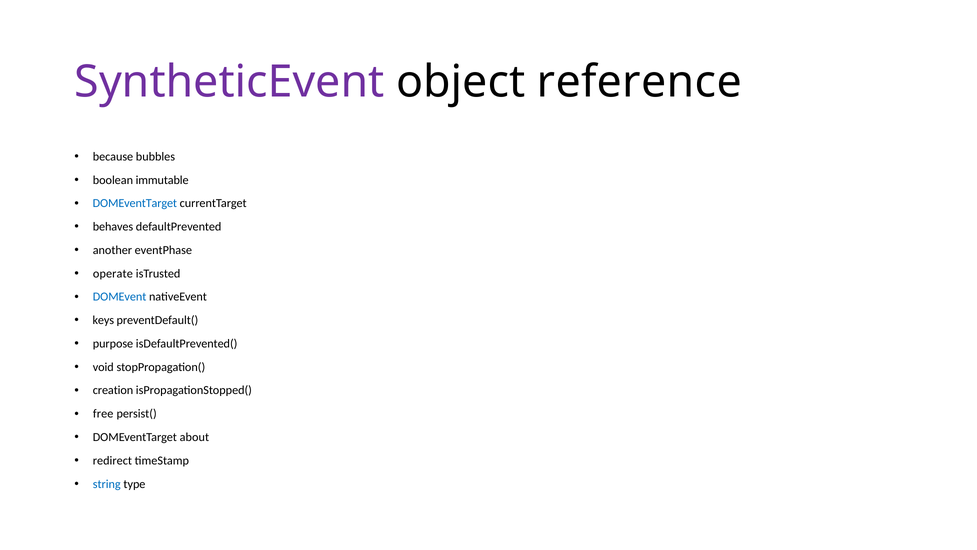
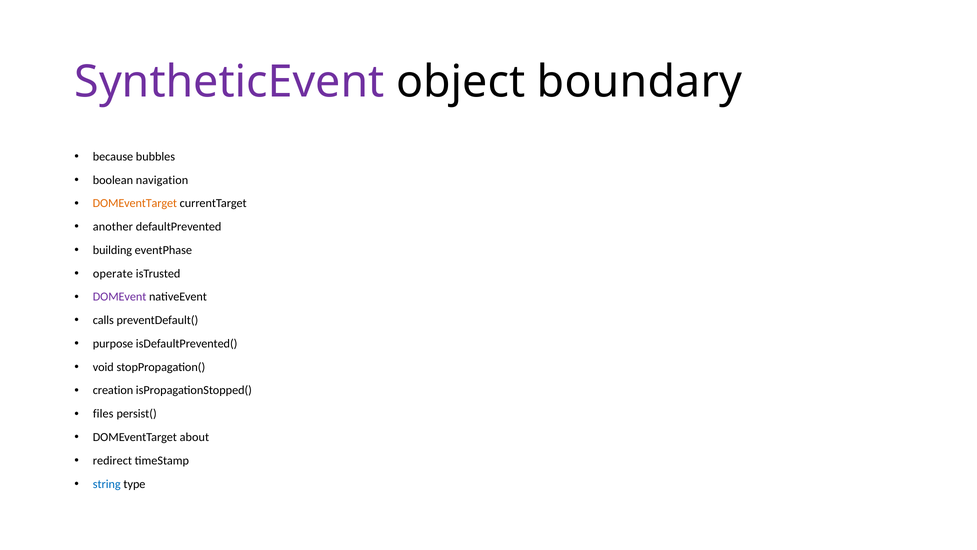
reference: reference -> boundary (639, 82)
immutable: immutable -> navigation (162, 180)
DOMEventTarget colour: blue -> orange (135, 203)
behaves: behaves -> another (113, 227)
another: another -> building (112, 250)
DOMEvent colour: blue -> purple (120, 297)
keys: keys -> calls (103, 320)
free: free -> files (103, 414)
